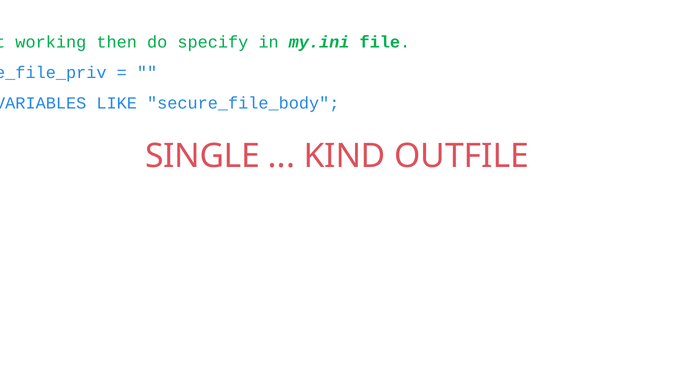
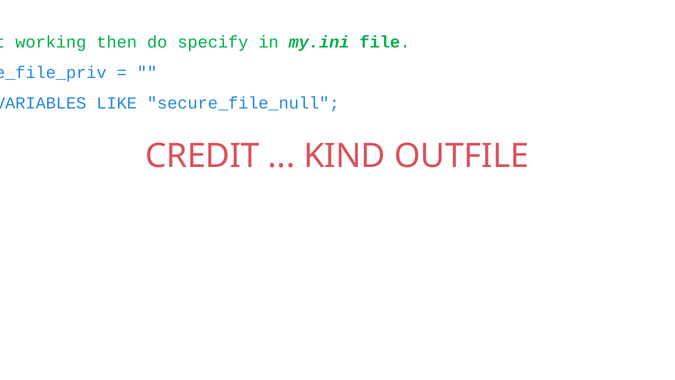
secure_file_body: secure_file_body -> secure_file_null (243, 103)
SINGLE: SINGLE -> CREDIT (203, 156)
